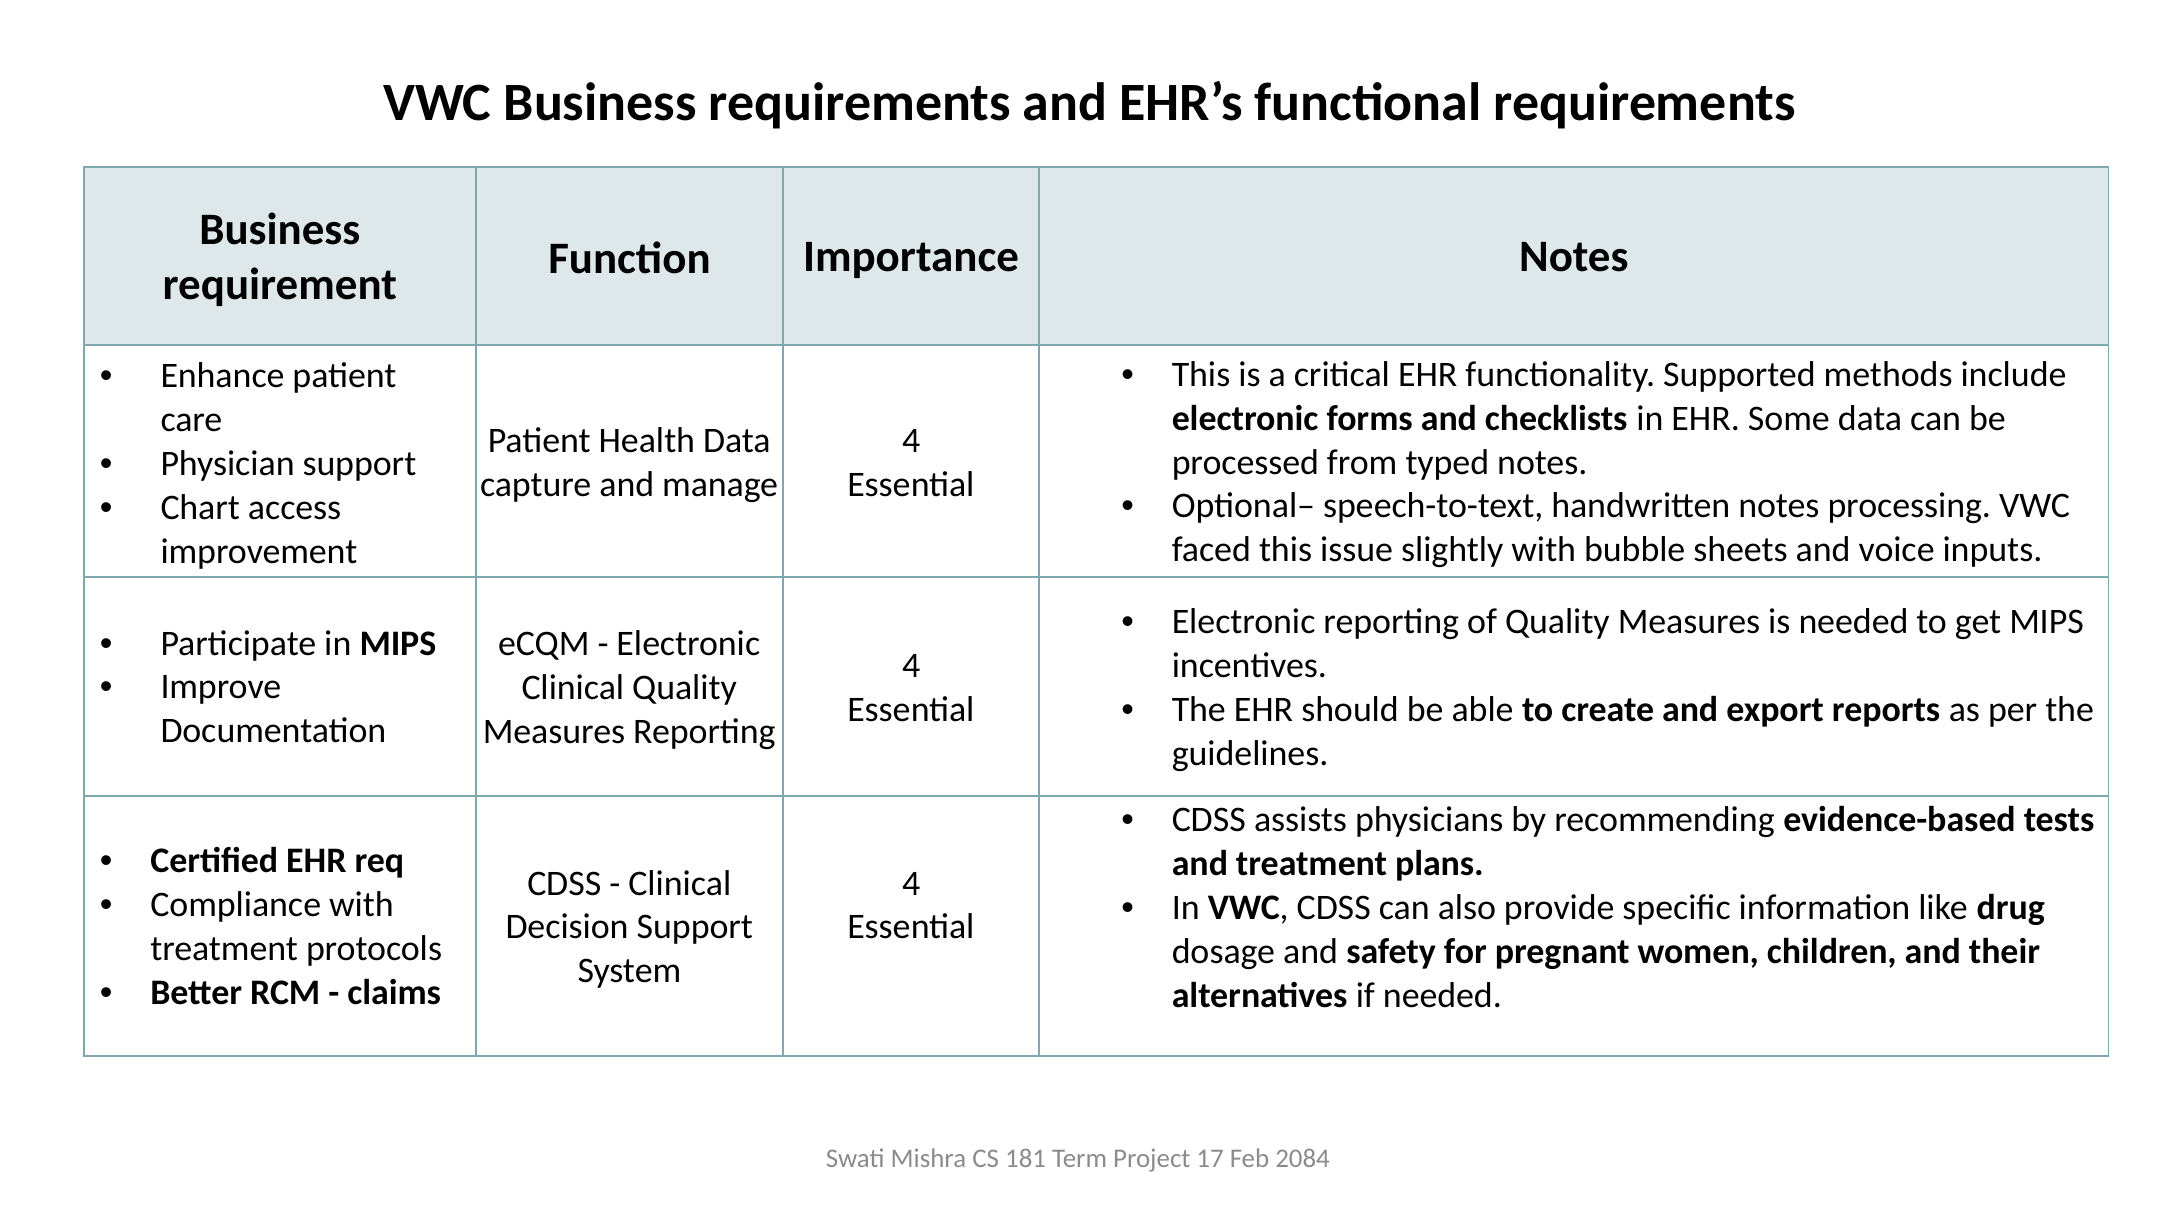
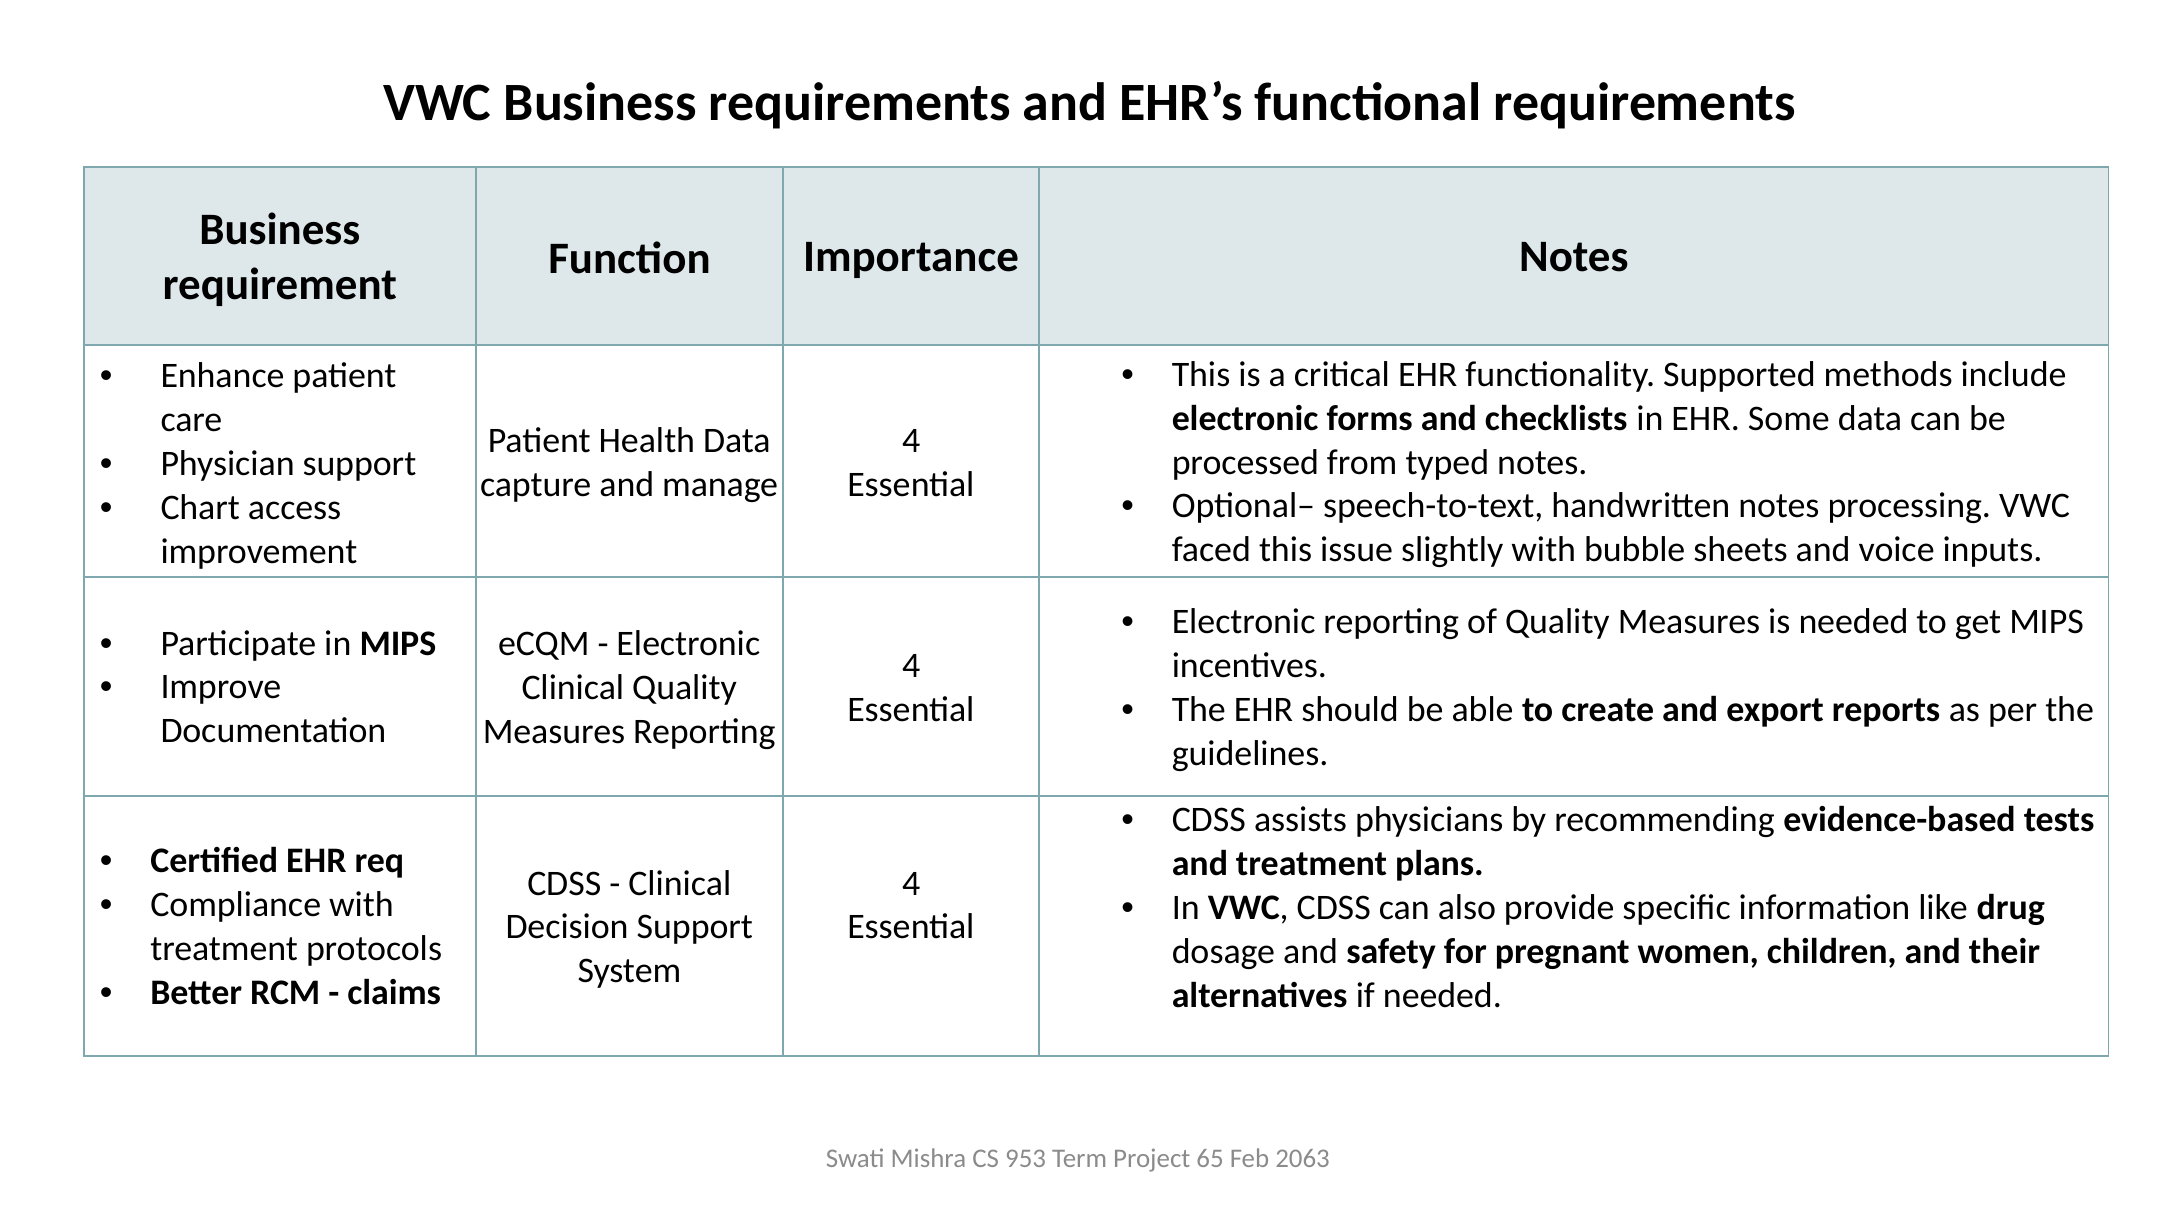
181: 181 -> 953 (1026, 1158)
17: 17 -> 65 (1210, 1158)
2084: 2084 -> 2063 (1303, 1158)
